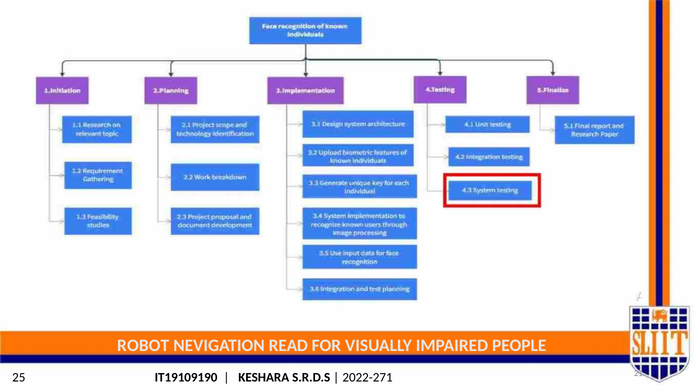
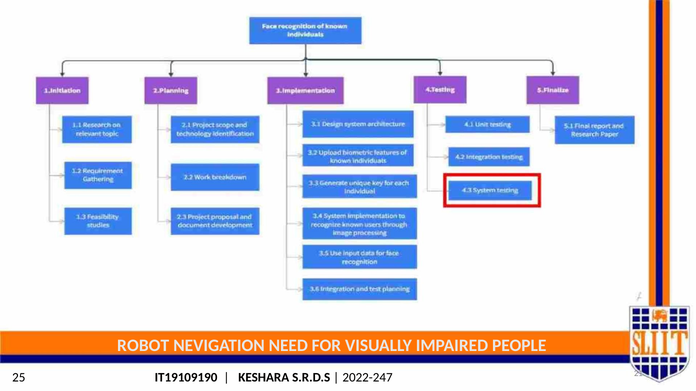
READ: READ -> NEED (288, 346)
2022-271: 2022-271 -> 2022-247 (368, 378)
